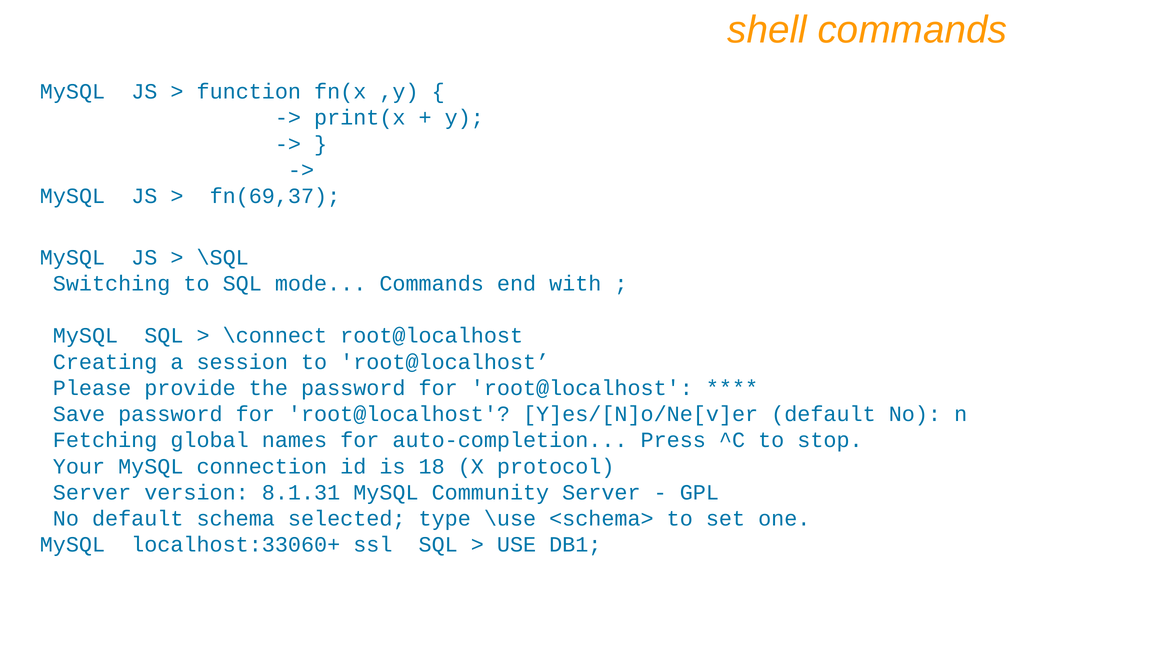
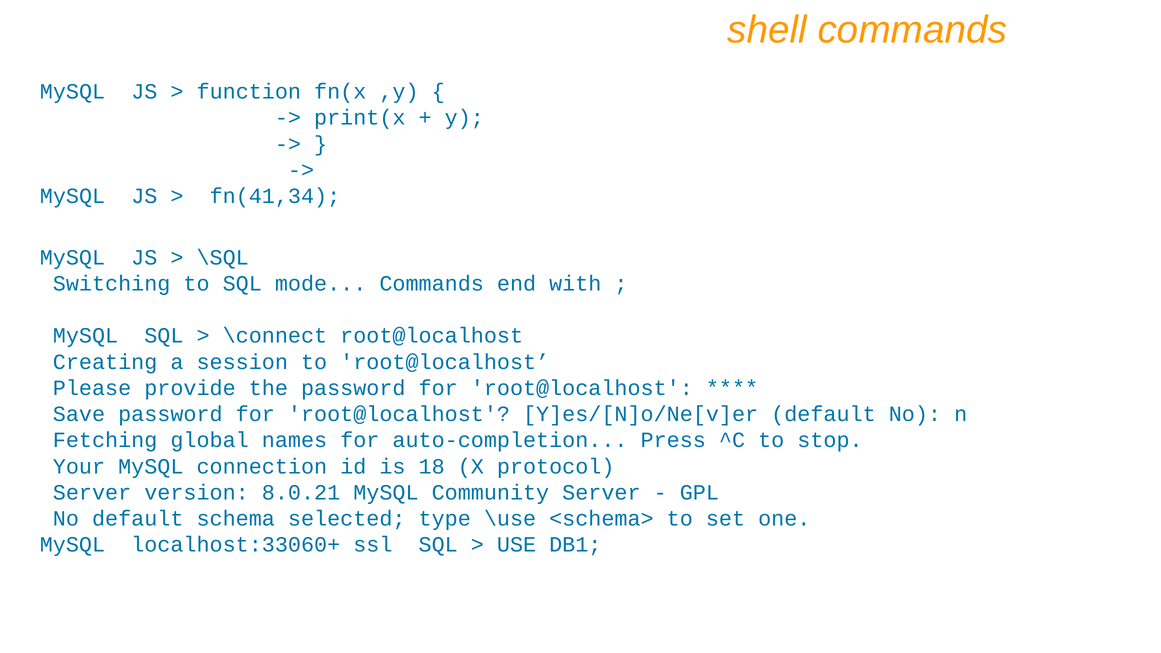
fn(69,37: fn(69,37 -> fn(41,34 (275, 196)
8.1.31: 8.1.31 -> 8.0.21 (301, 493)
